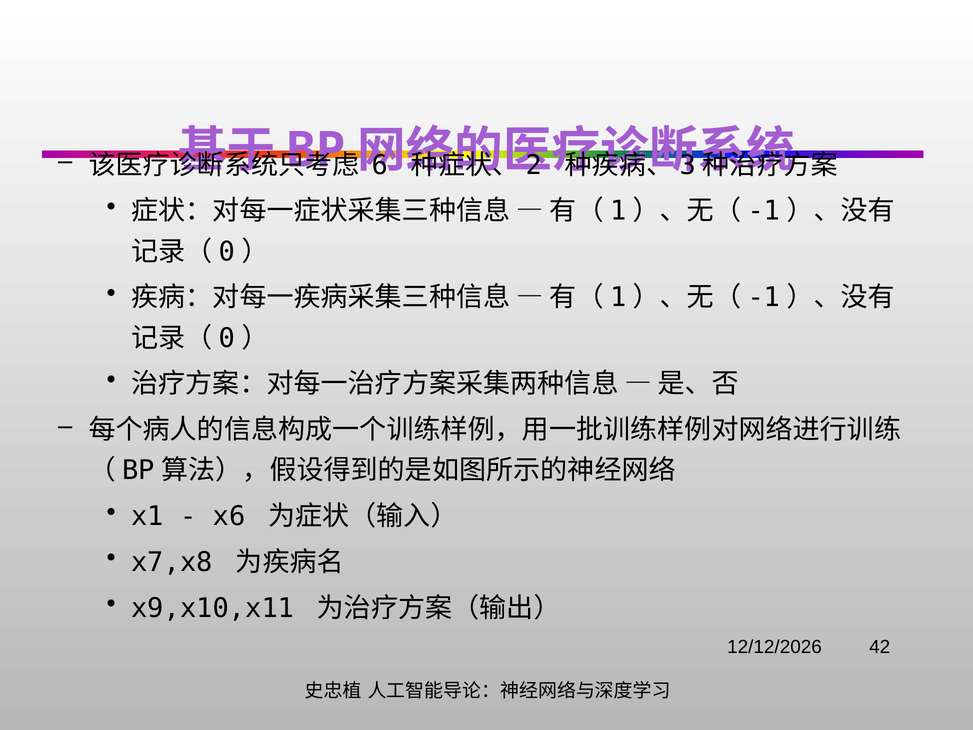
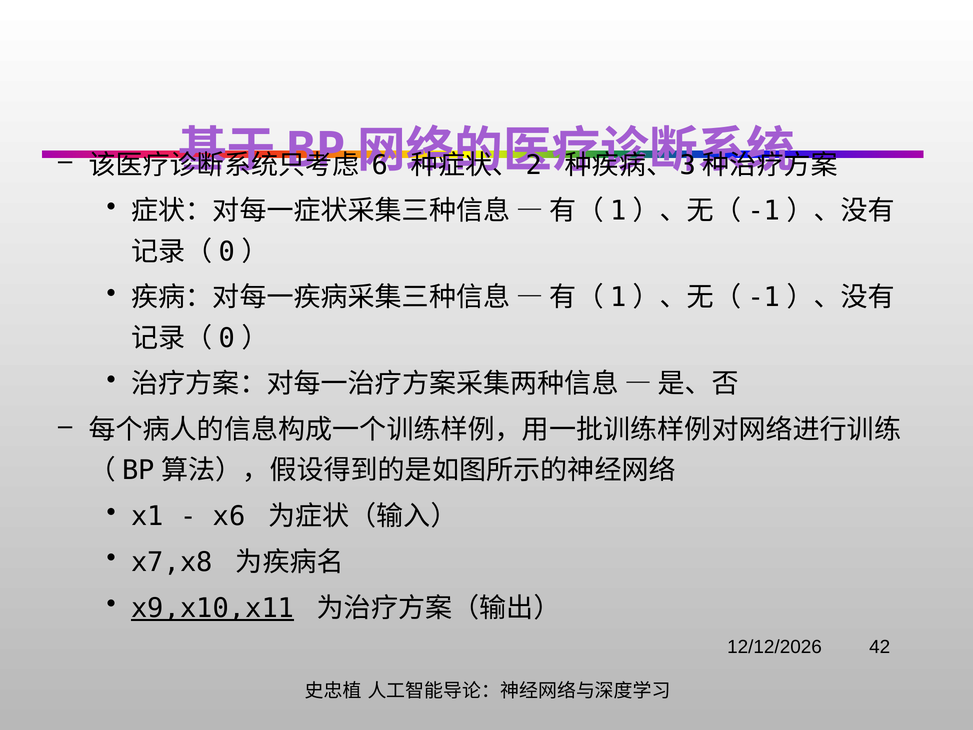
x9,x10,x11 underline: none -> present (213, 608)
